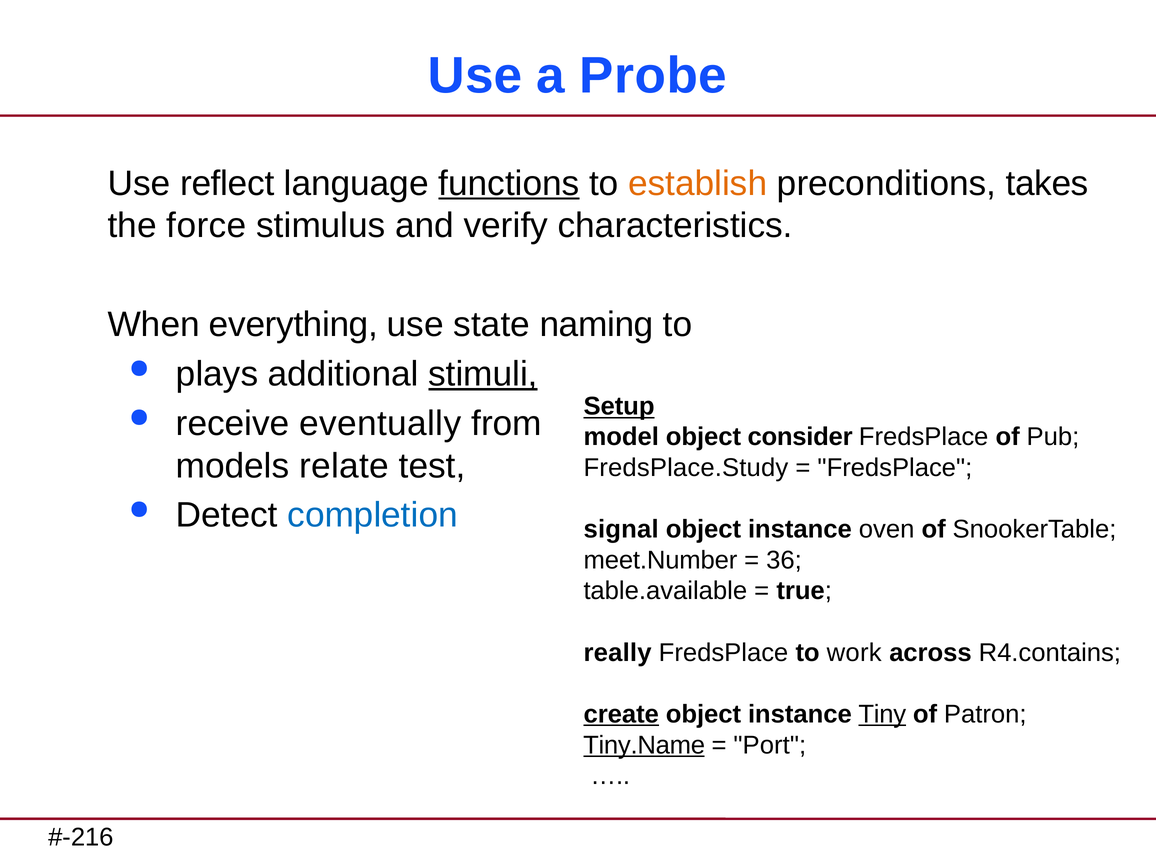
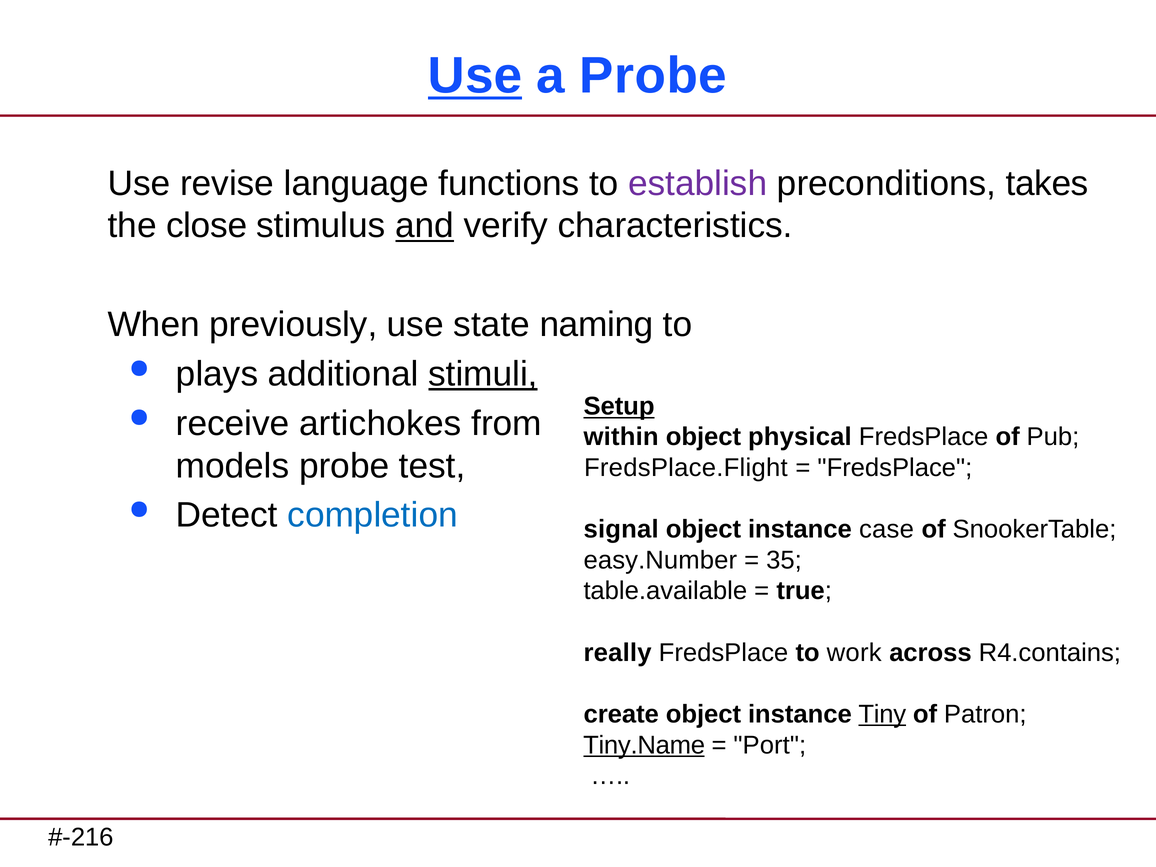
Use underline: none -> present (475, 76)
reflect: reflect -> revise (227, 183)
functions underline: present -> none (509, 183)
establish colour: orange -> purple (698, 183)
force: force -> close (207, 226)
and underline: none -> present (425, 226)
everything: everything -> previously (293, 325)
eventually: eventually -> artichokes (380, 423)
model: model -> within (621, 437)
consider: consider -> physical (800, 437)
models relate: relate -> probe (344, 466)
FredsPlace.Study: FredsPlace.Study -> FredsPlace.Flight (686, 468)
oven: oven -> case (886, 529)
meet.Number: meet.Number -> easy.Number (660, 560)
36: 36 -> 35 (784, 560)
create underline: present -> none (621, 714)
